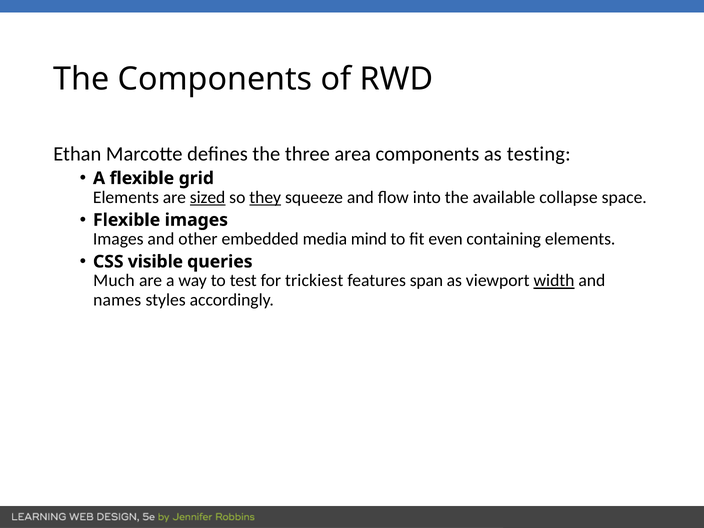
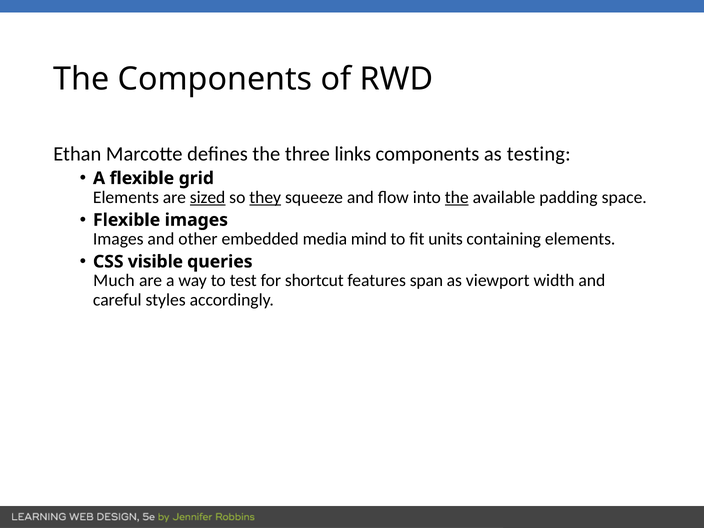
area: area -> links (353, 154)
the underline: none -> present (457, 197)
collapse: collapse -> padding (568, 197)
even: even -> units (446, 239)
trickiest: trickiest -> shortcut (314, 281)
width underline: present -> none (554, 281)
names: names -> careful (117, 300)
